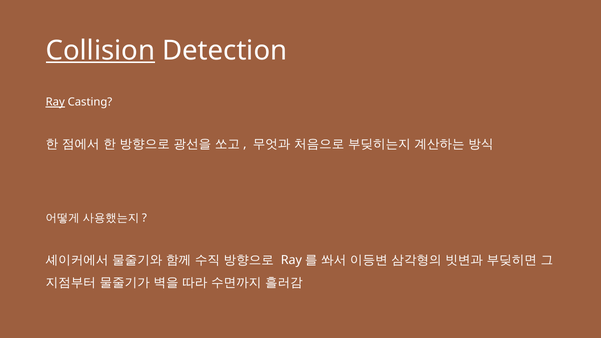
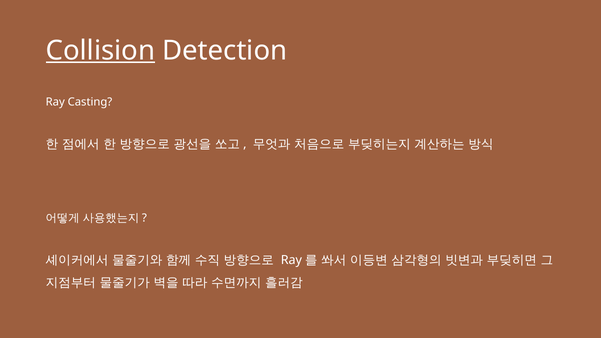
Ray underline: present -> none (55, 102)
